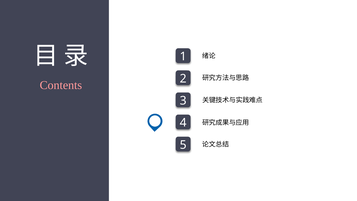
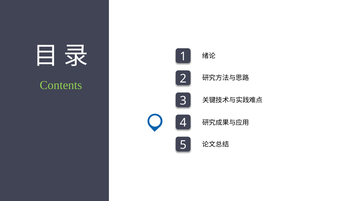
Contents colour: pink -> light green (61, 85)
